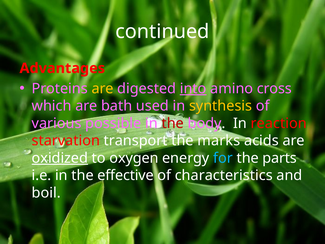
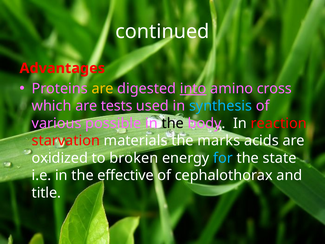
bath: bath -> tests (117, 106)
synthesis colour: yellow -> light blue (221, 106)
the colour: red -> black (173, 123)
transport: transport -> materials (136, 140)
oxidized underline: present -> none (60, 158)
oxygen: oxygen -> broken (134, 158)
parts: parts -> state (280, 158)
characteristics: characteristics -> cephalothorax (224, 175)
boil: boil -> title (46, 193)
